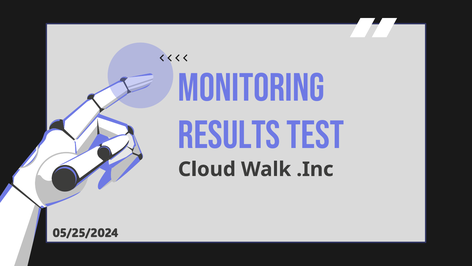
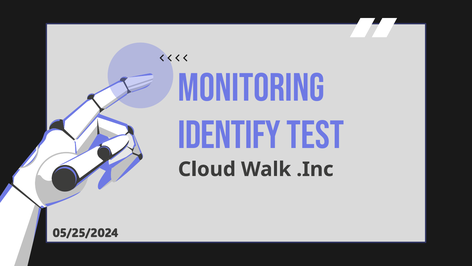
RESULTS: RESULTS -> IDENTIFY (229, 135)
